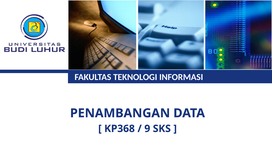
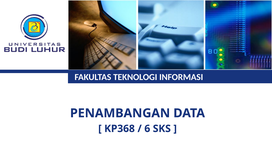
9: 9 -> 6 (147, 129)
